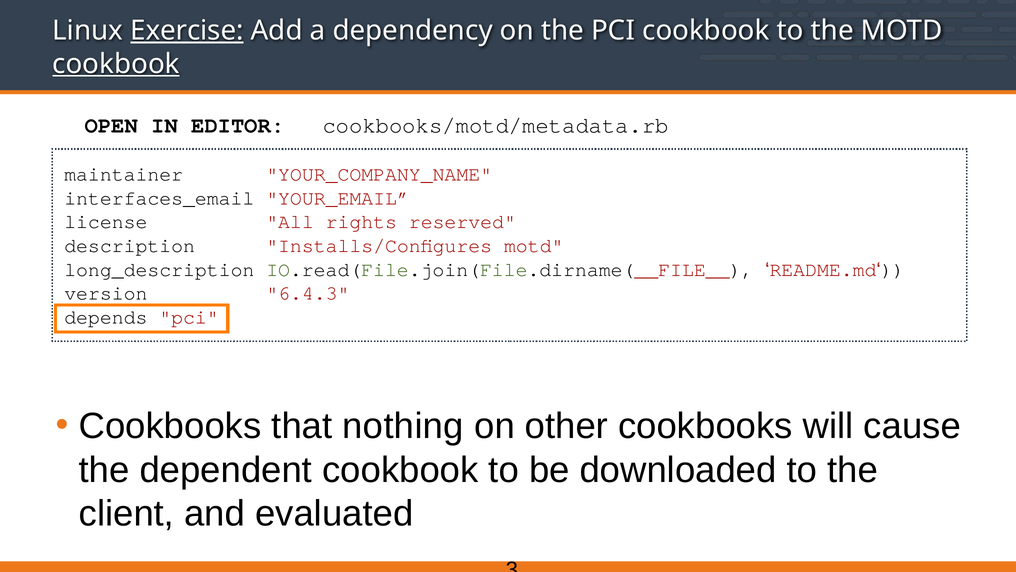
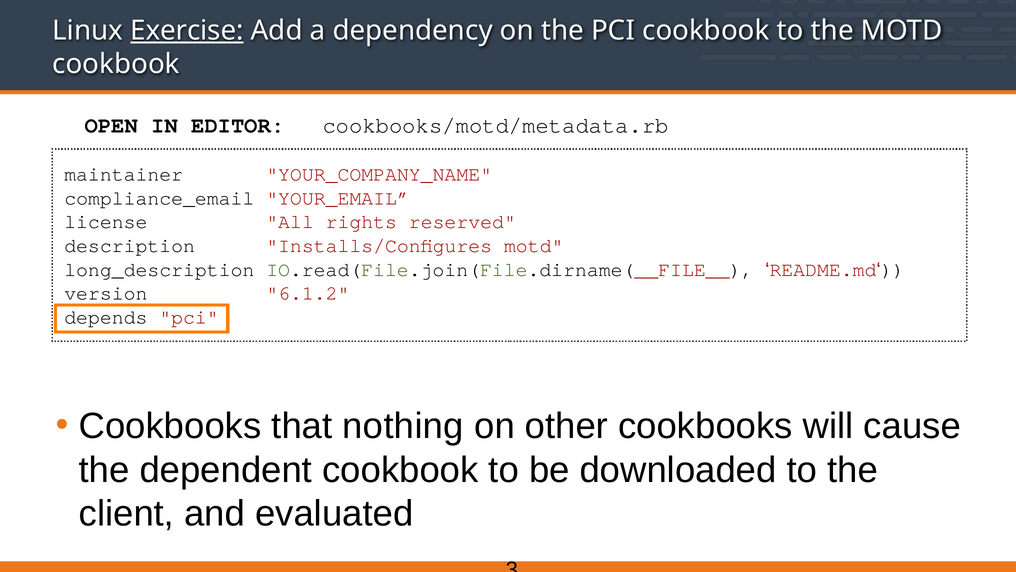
cookbook underline: present -> none (116, 64)
interfaces_email: interfaces_email -> compliance_email (159, 198)
6.4.3: 6.4.3 -> 6.1.2 (308, 293)
